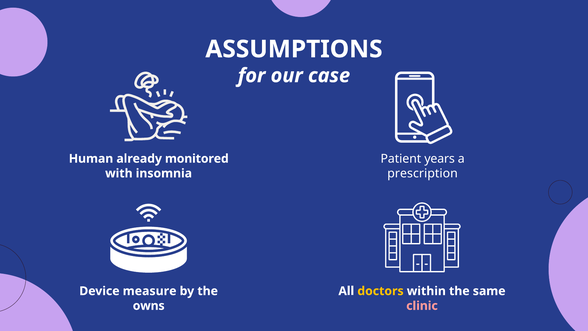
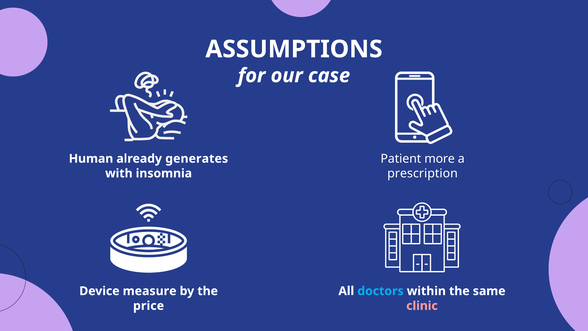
years: years -> more (440, 159)
monitored: monitored -> generates (197, 159)
doctors colour: yellow -> light blue (381, 291)
owns: owns -> price (149, 306)
